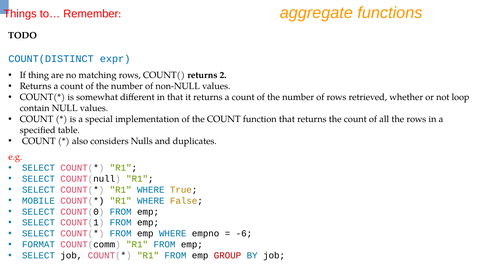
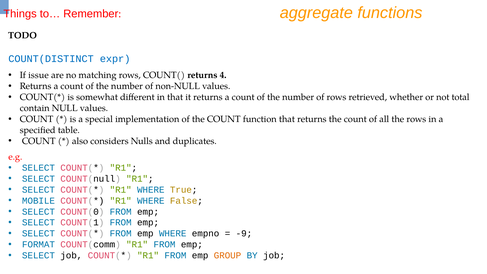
thing: thing -> issue (38, 75)
2: 2 -> 4 (223, 75)
loop: loop -> total (461, 97)
-6: -6 -> -9 (244, 234)
GROUP colour: red -> orange (227, 255)
